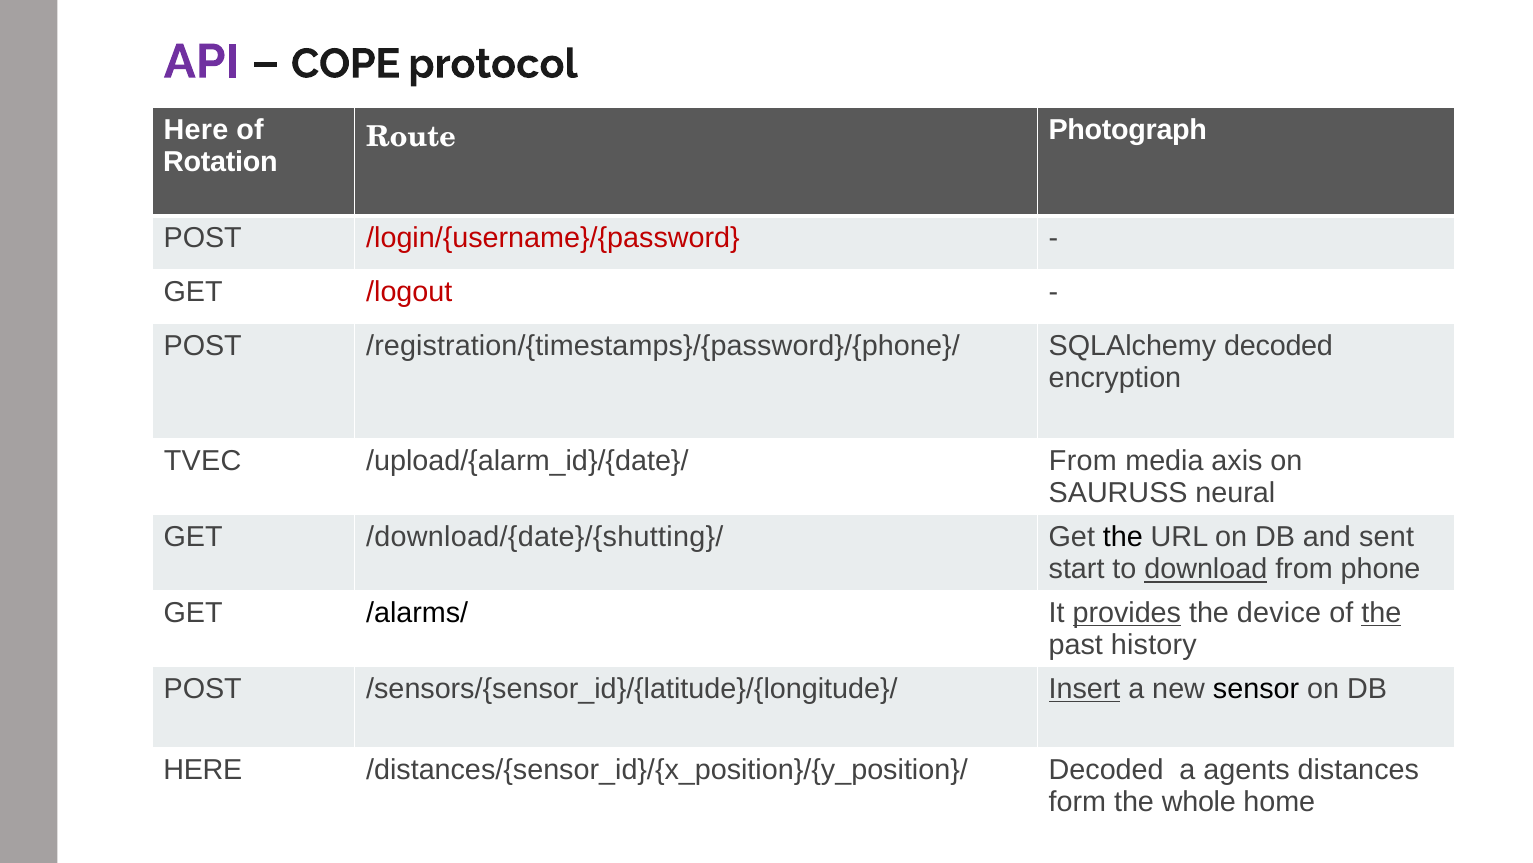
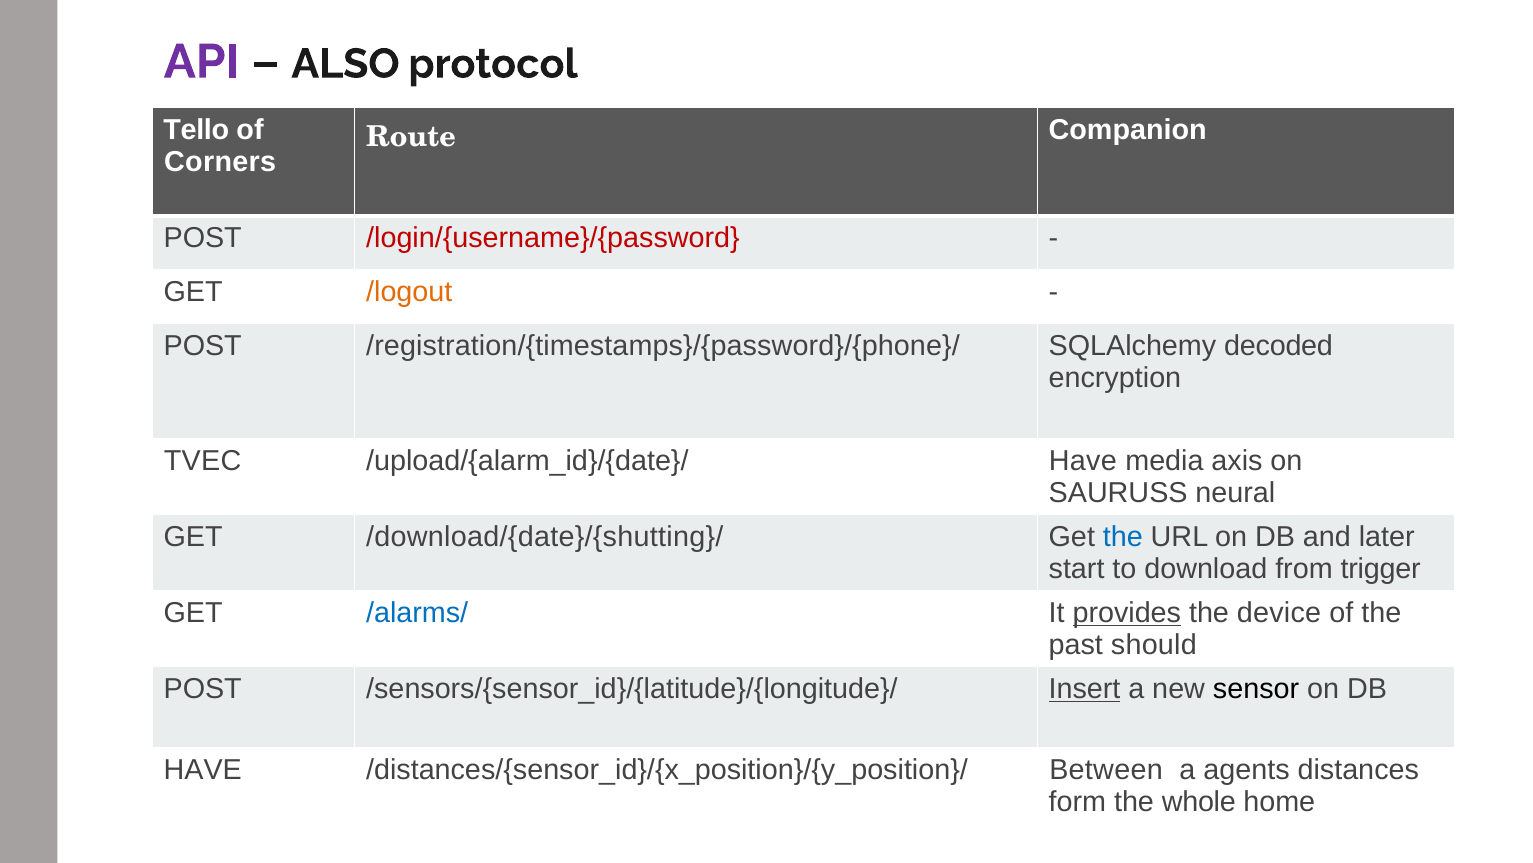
COPE: COPE -> ALSO (345, 64)
Here: Here -> Tello (196, 130)
Photograph: Photograph -> Companion (1128, 130)
Rotation: Rotation -> Corners (220, 162)
/logout colour: red -> orange (409, 292)
From: From -> Have (1083, 461)
the colour: black -> blue (1123, 537)
sent: sent -> later (1387, 537)
download underline: present -> none (1206, 569)
phone: phone -> trigger (1381, 569)
/alarms/ colour: black -> blue (417, 613)
the underline: present -> none (1381, 613)
history: history -> should (1154, 645)
HERE: HERE -> HAVE (203, 769)
Decoded: Decoded -> Between (1106, 769)
